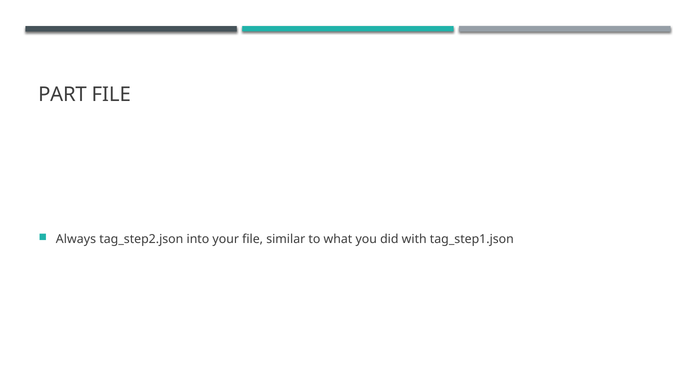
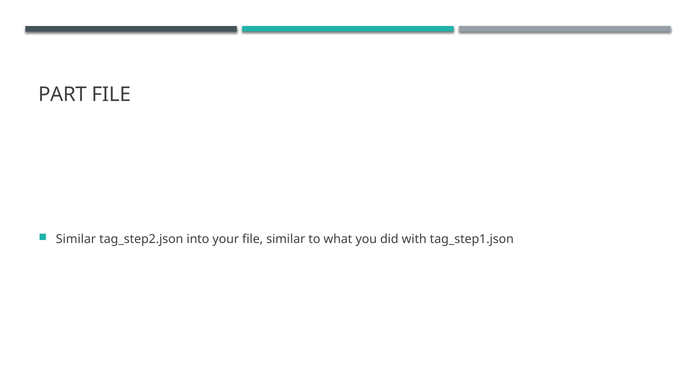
Always: Always -> Similar (76, 239)
